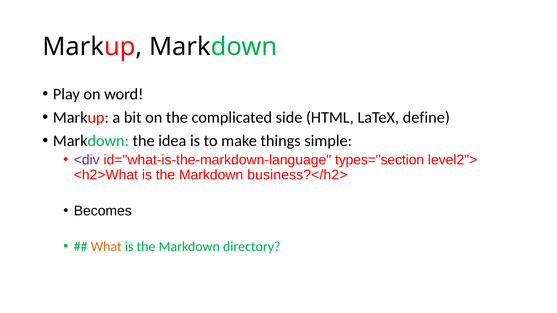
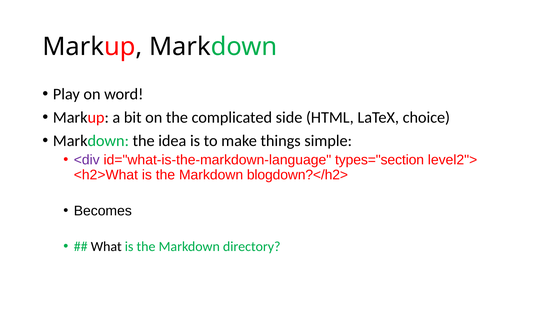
define: define -> choice (426, 118)
business?</h2>: business?</h2> -> blogdown?</h2> (297, 175)
What colour: orange -> black (106, 247)
